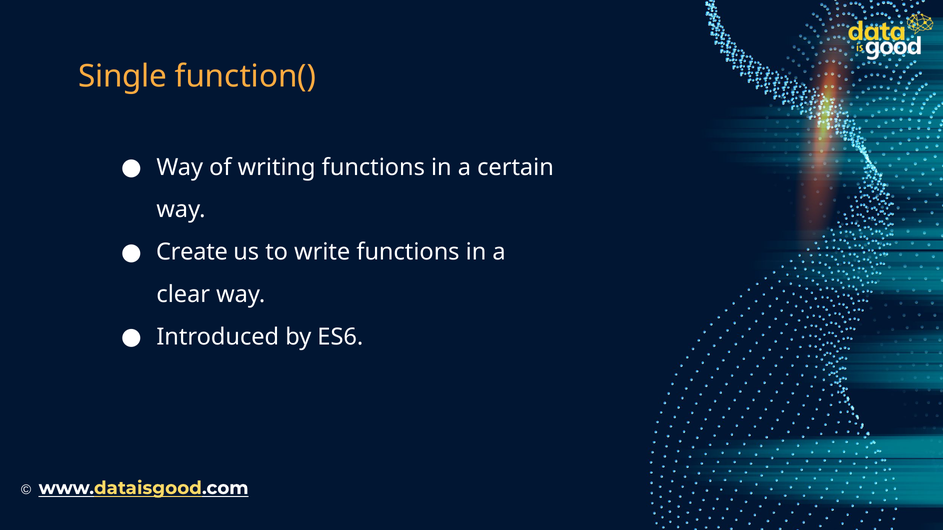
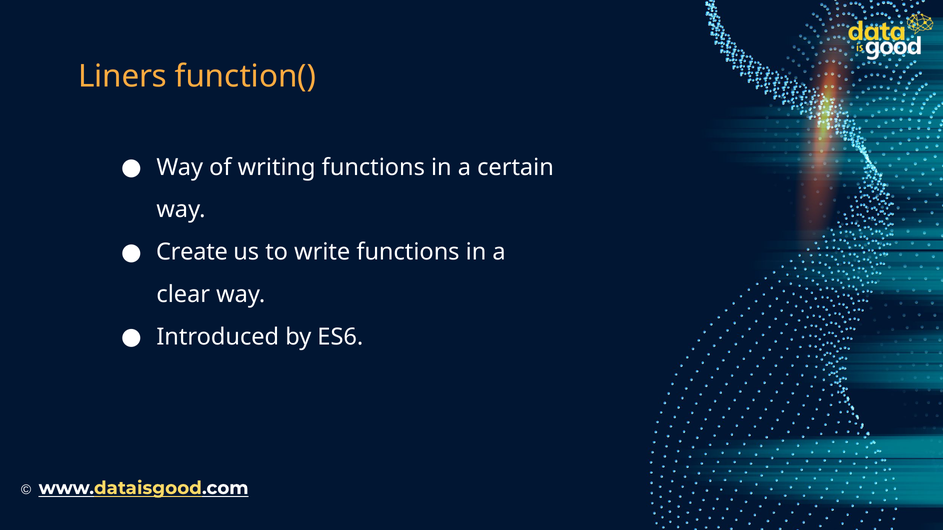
Single: Single -> Liners (123, 76)
